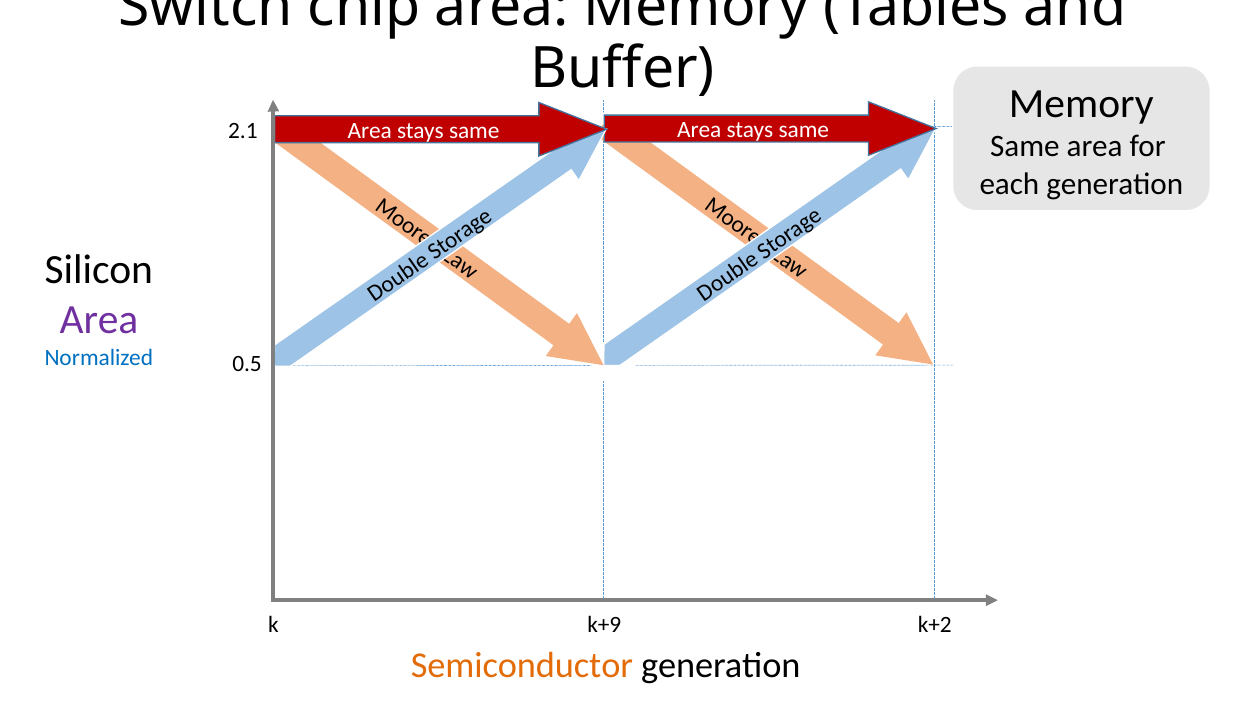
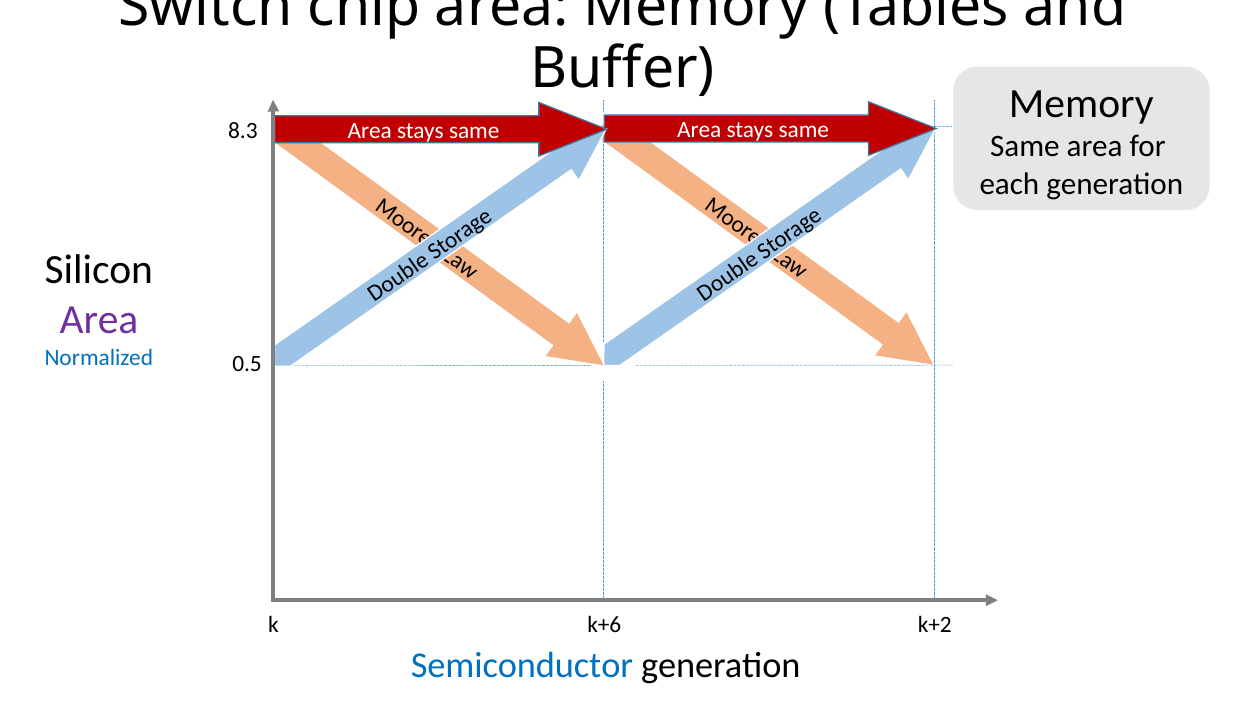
2.1: 2.1 -> 8.3 (243, 130)
k+9: k+9 -> k+6 (604, 625)
Semiconductor colour: orange -> blue (522, 666)
